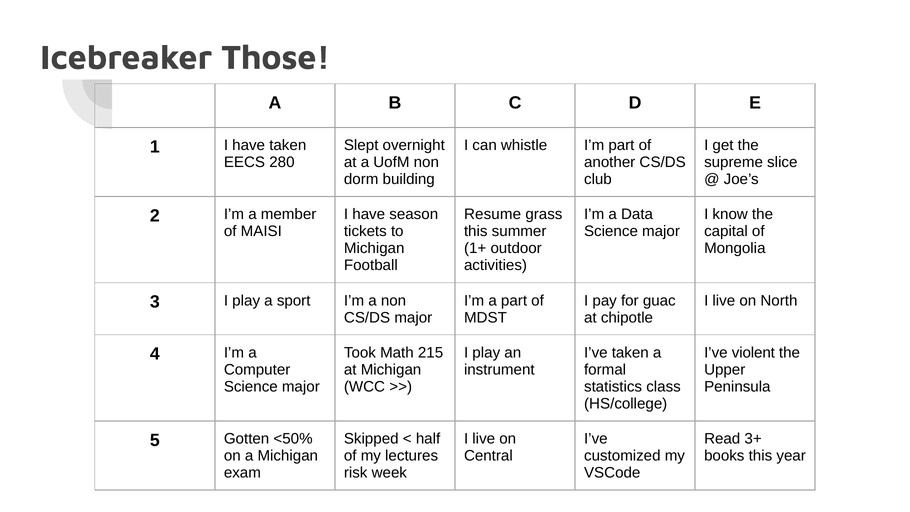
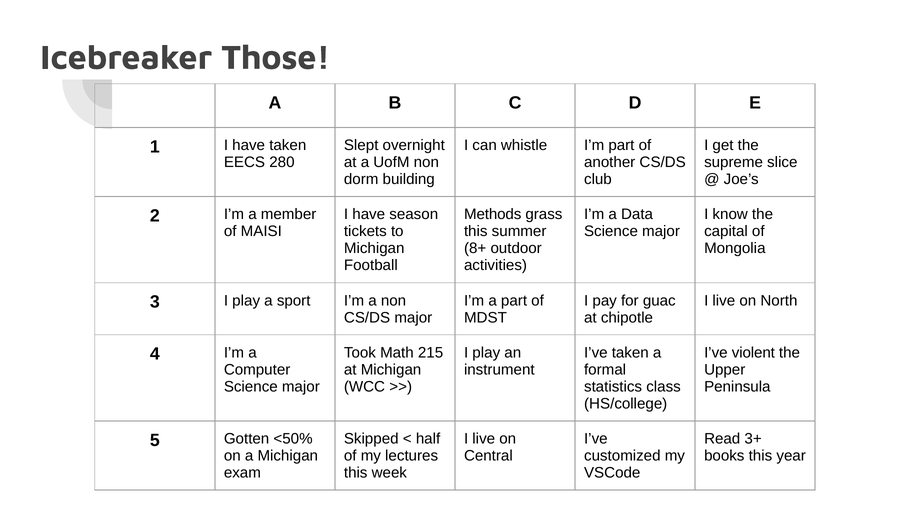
Resume: Resume -> Methods (493, 214)
1+: 1+ -> 8+ (475, 248)
risk: risk -> this (356, 473)
